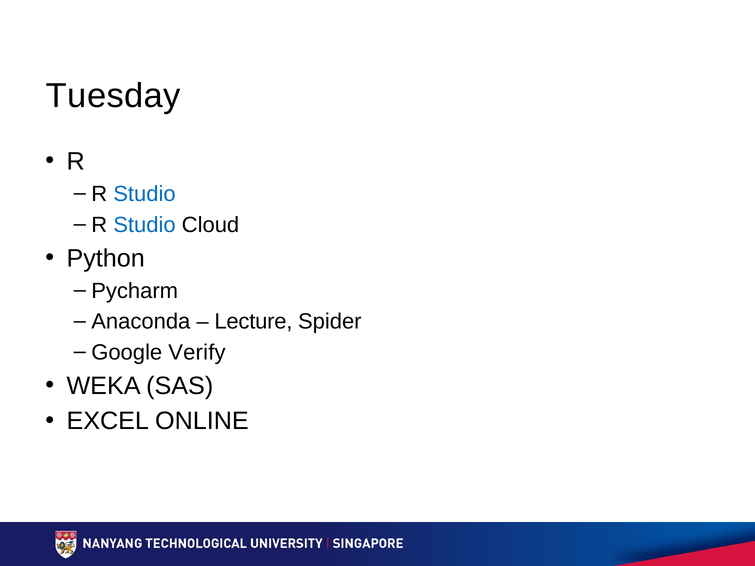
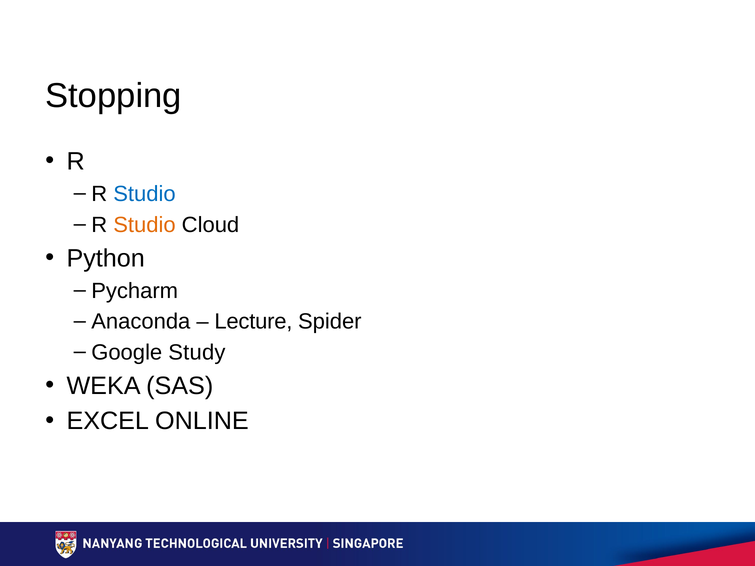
Tuesday: Tuesday -> Stopping (114, 96)
Studio colour: blue -> orange (144, 225)
Verify: Verify -> Study (197, 353)
